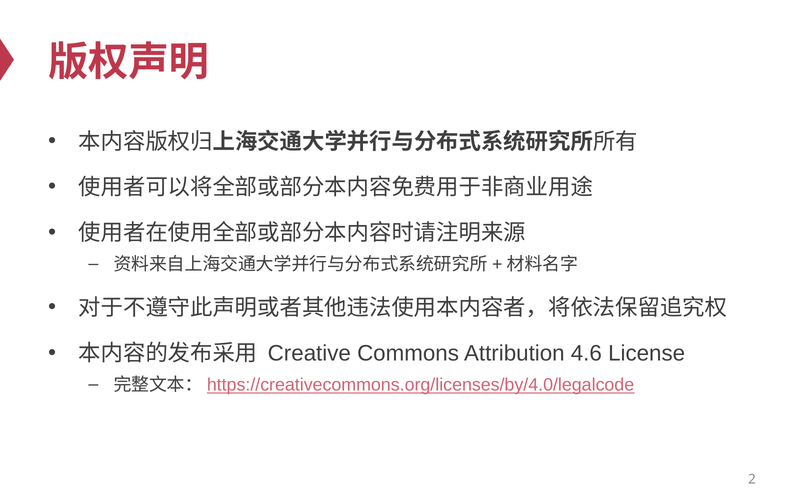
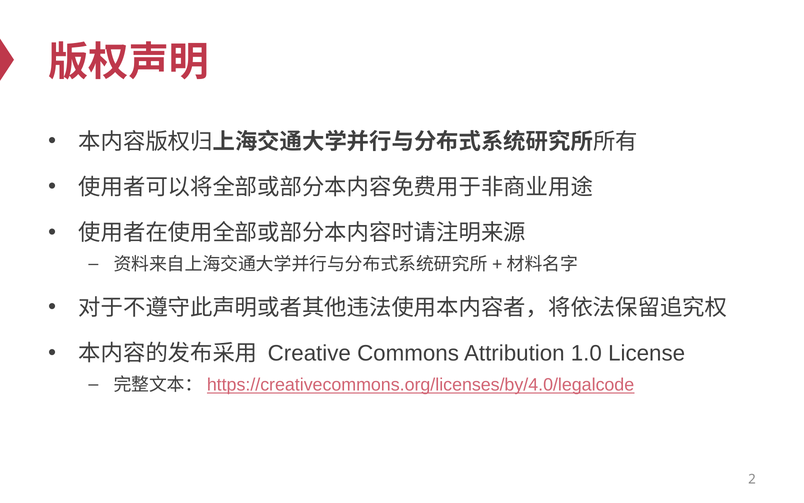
4.6: 4.6 -> 1.0 (586, 353)
